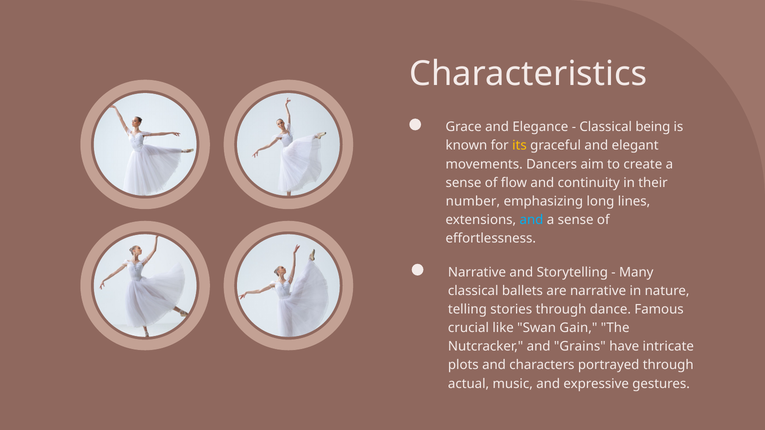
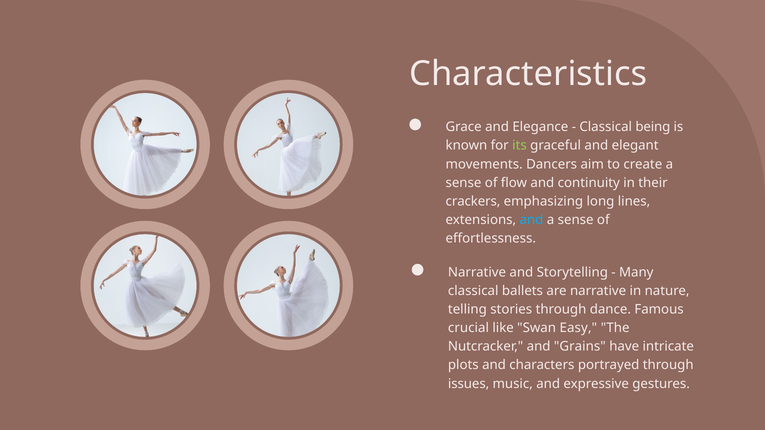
its colour: yellow -> light green (519, 146)
number: number -> crackers (473, 201)
Gain: Gain -> Easy (578, 328)
actual: actual -> issues (469, 384)
